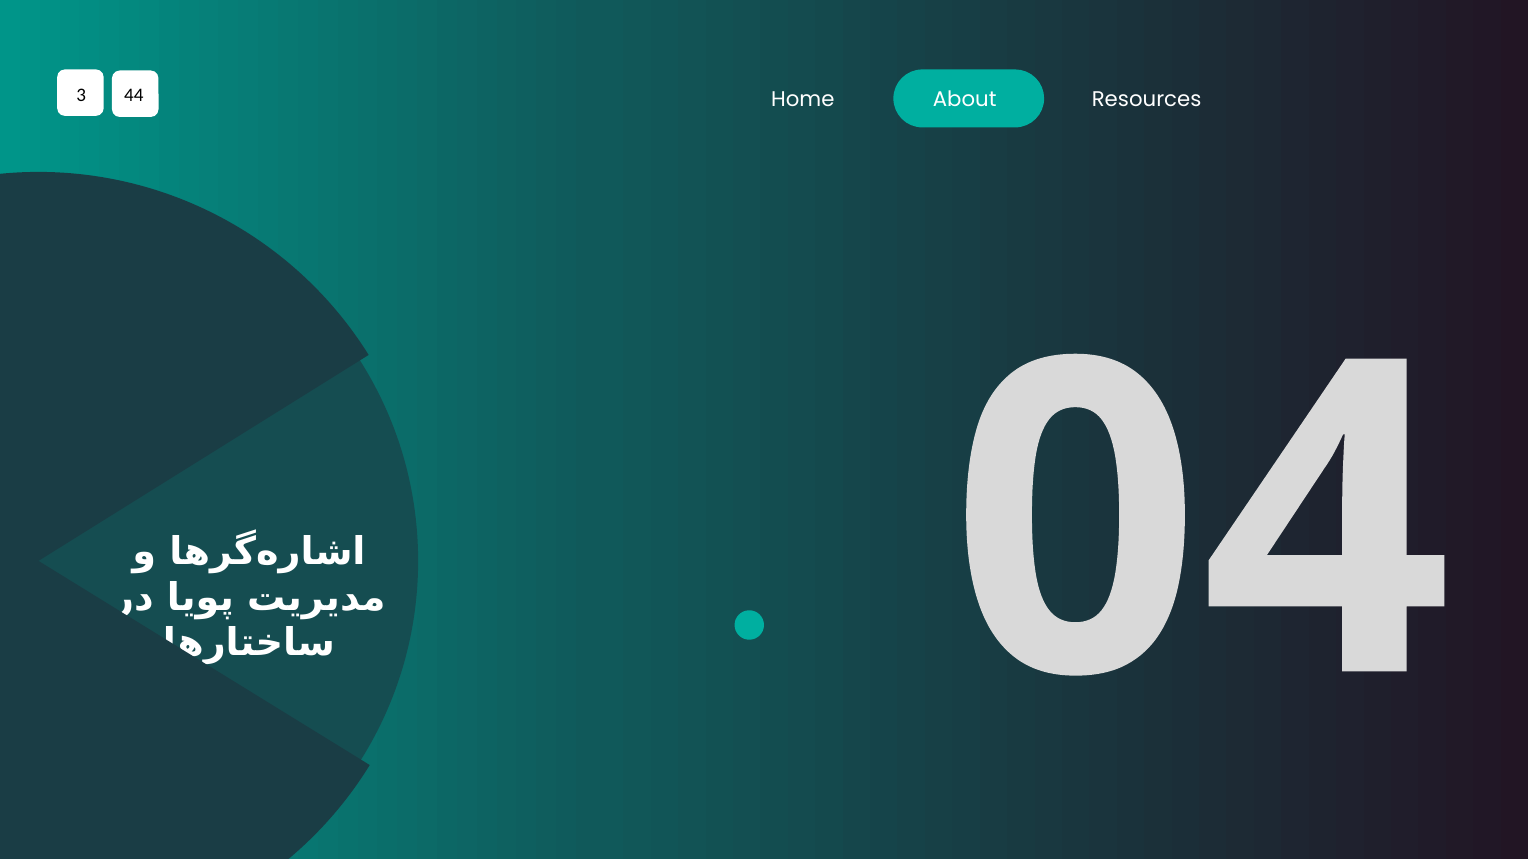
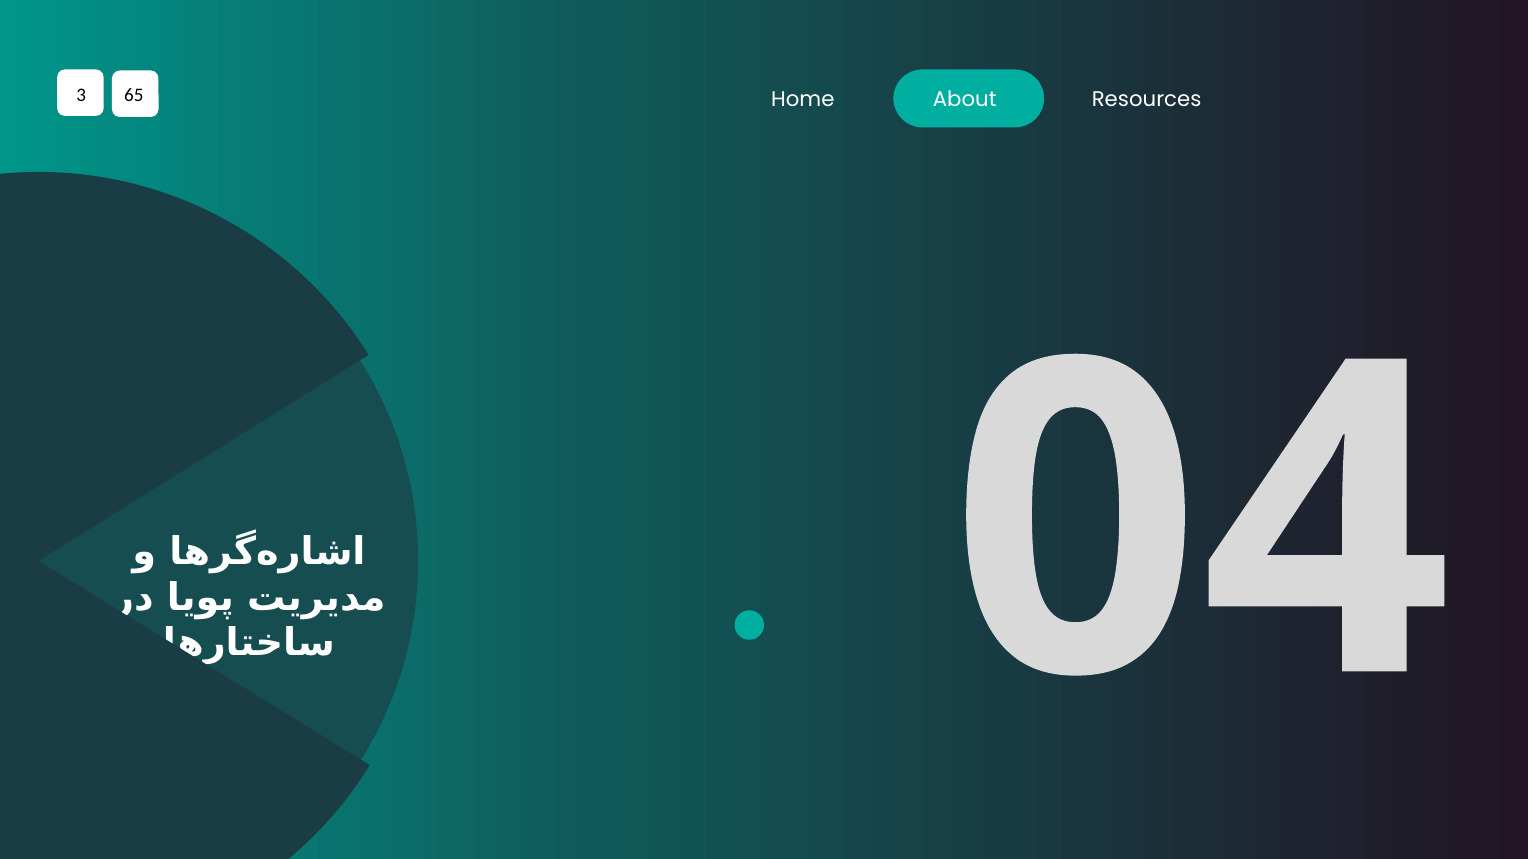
44: 44 -> 65 (134, 95)
